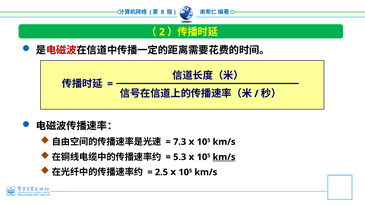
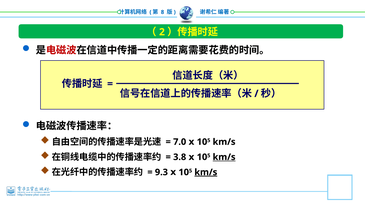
7.3: 7.3 -> 7.0 (180, 142)
5.3: 5.3 -> 3.8 (180, 157)
2.5: 2.5 -> 9.3 (161, 172)
km/s underline: none -> present (206, 172)
